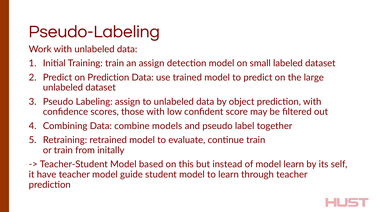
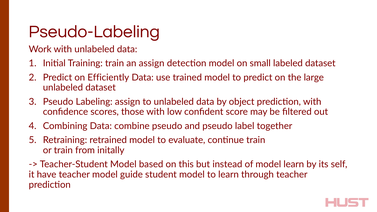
on Prediction: Prediction -> Efficiently (108, 77)
combine models: models -> pseudo (167, 126)
